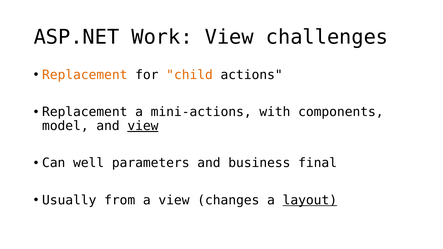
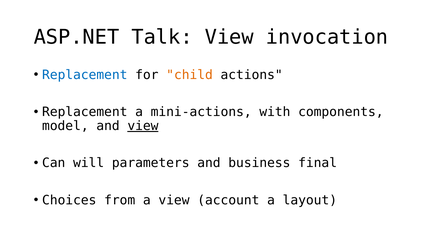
Work: Work -> Talk (162, 37)
challenges: challenges -> invocation (327, 37)
Replacement colour: orange -> blue (85, 75)
well: well -> will (89, 163)
Usually: Usually -> Choices (69, 200)
changes: changes -> account (228, 200)
layout underline: present -> none (310, 200)
